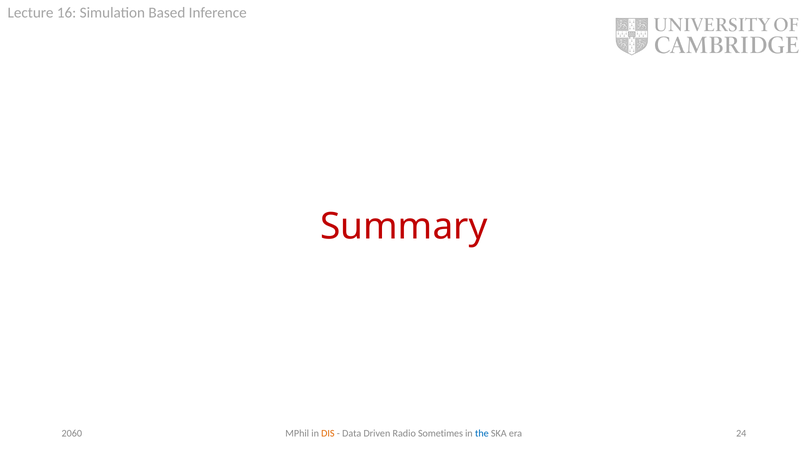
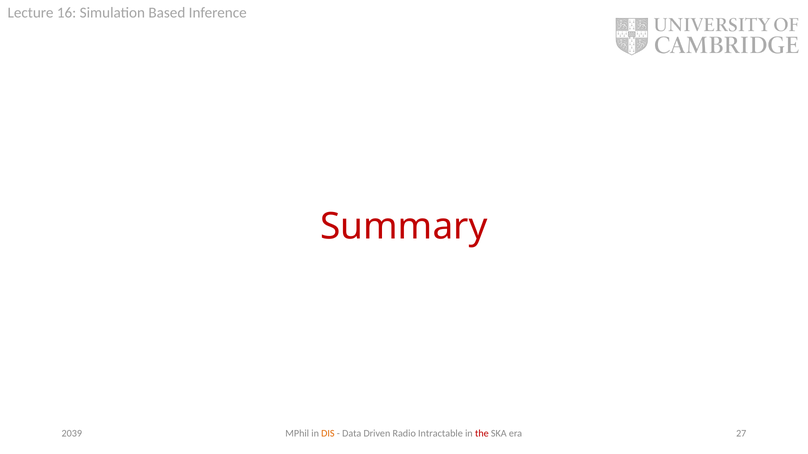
Sometimes: Sometimes -> Intractable (440, 434)
the colour: blue -> red (482, 434)
24: 24 -> 27 (741, 434)
2060: 2060 -> 2039 (72, 434)
